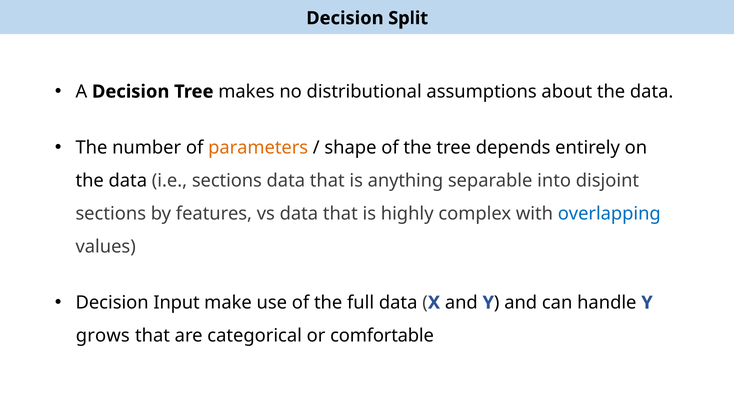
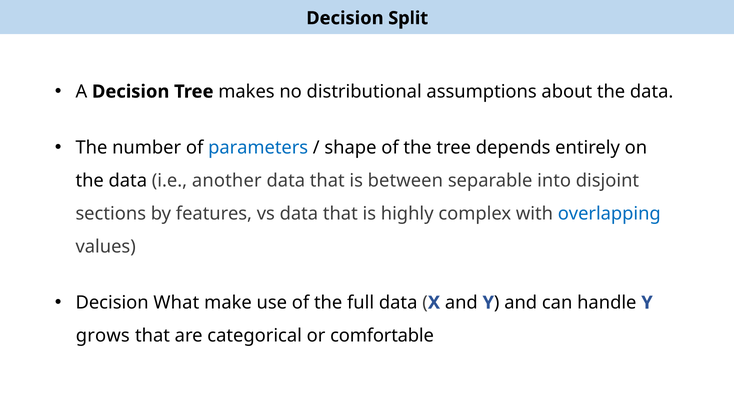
parameters colour: orange -> blue (258, 148)
i.e sections: sections -> another (227, 181)
anything: anything -> between (405, 181)
Input: Input -> What (176, 303)
